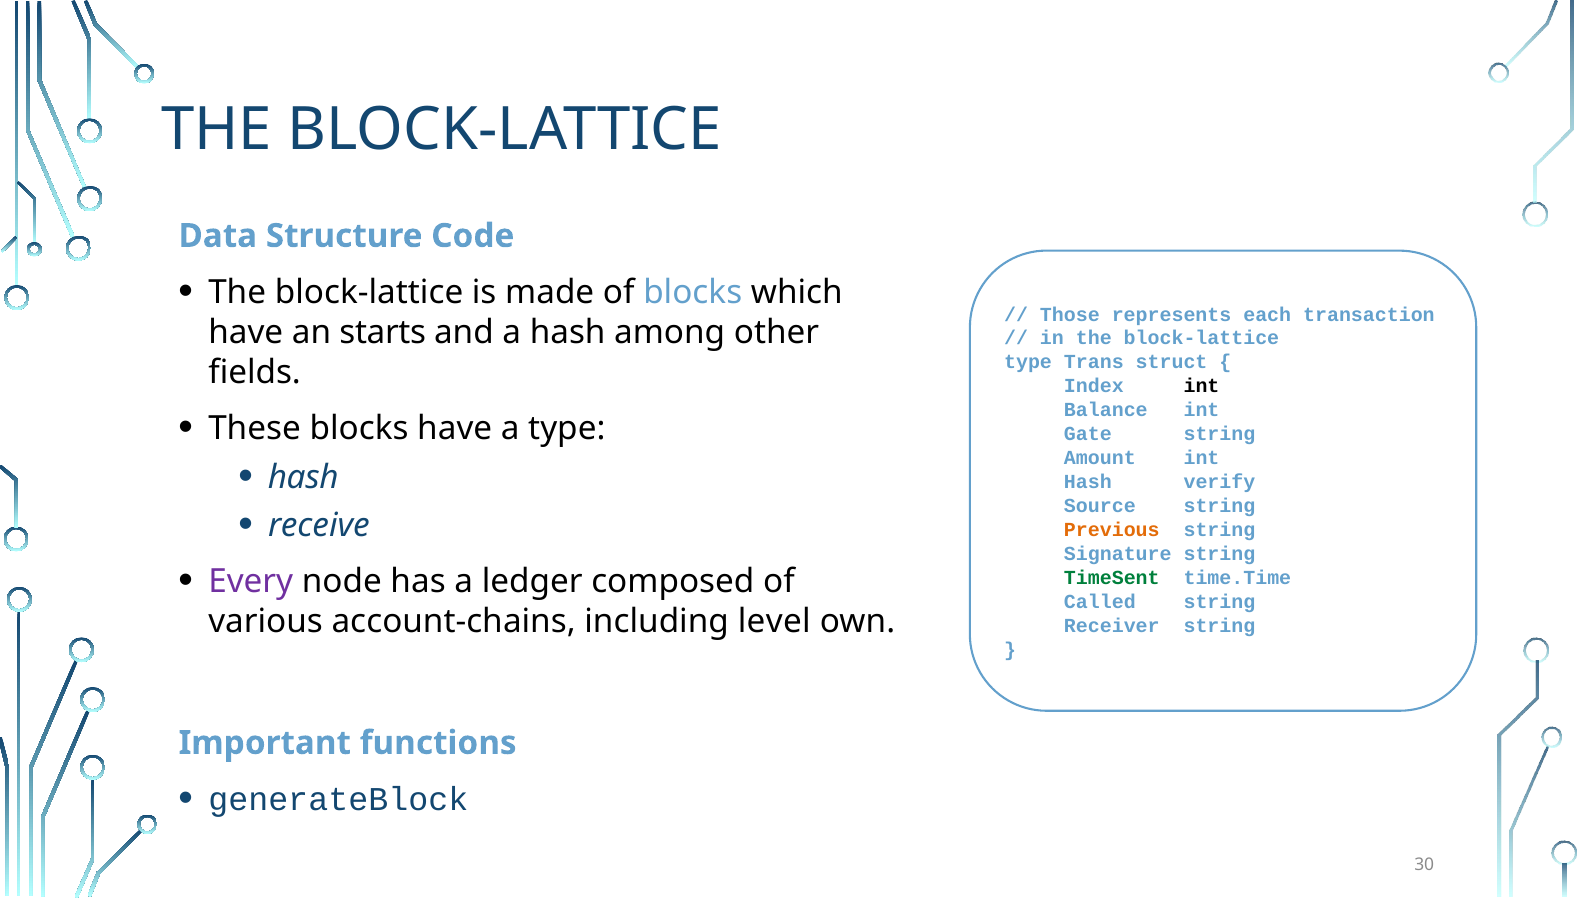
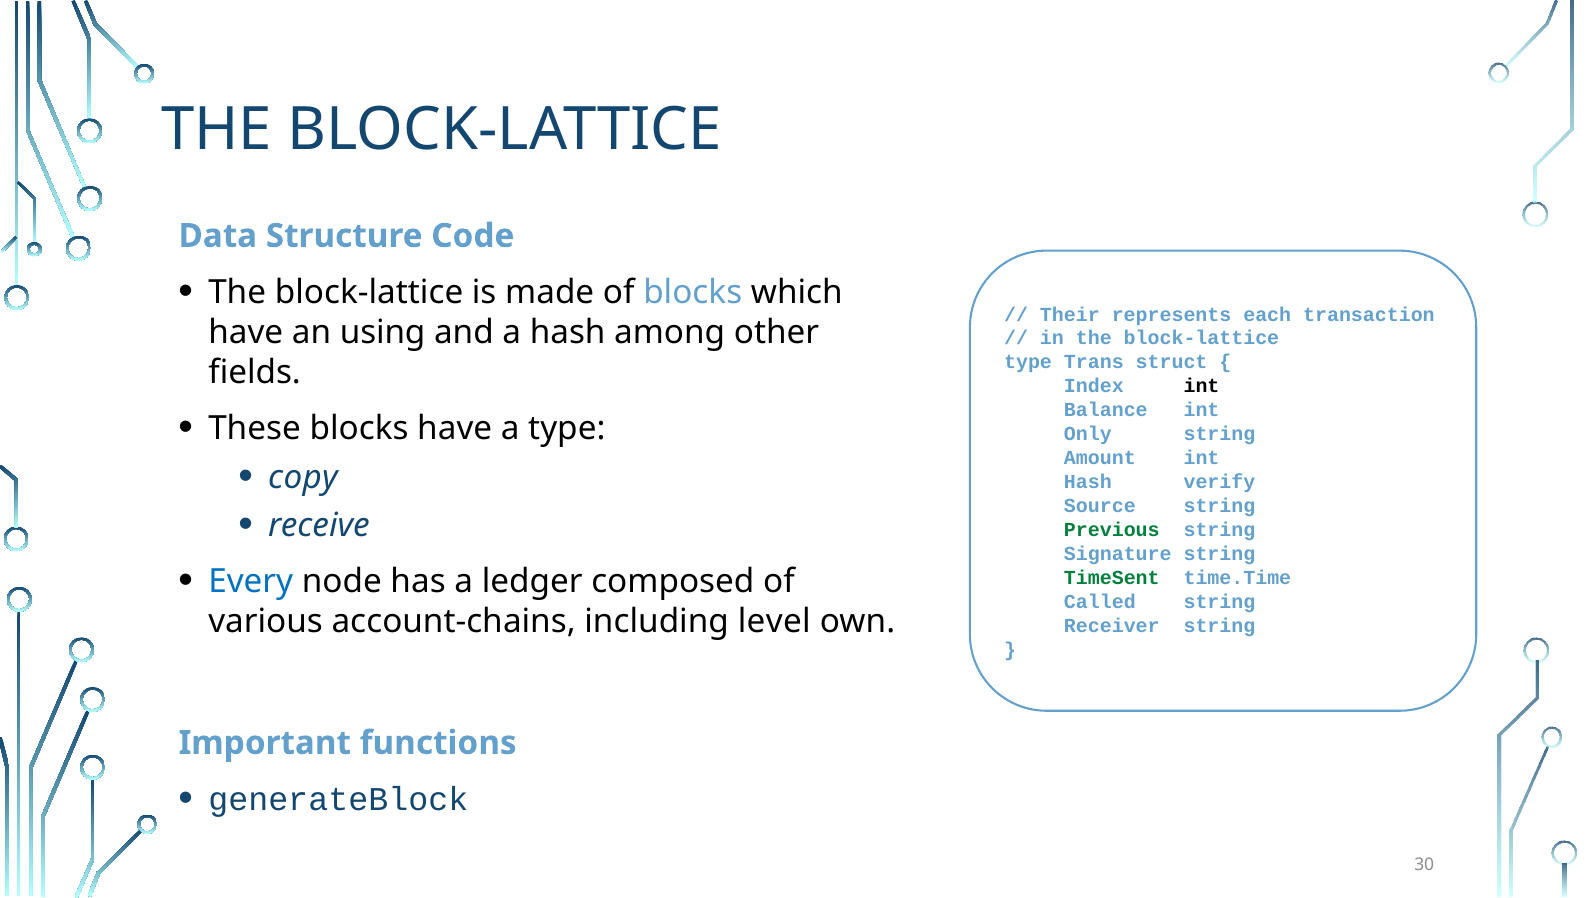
Those: Those -> Their (1070, 314)
starts: starts -> using (383, 332)
Gate: Gate -> Only (1088, 434)
hash: hash -> copy (303, 477)
Previous colour: orange -> green (1112, 530)
Every colour: purple -> blue (251, 582)
